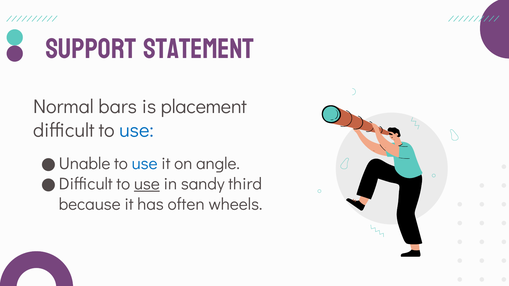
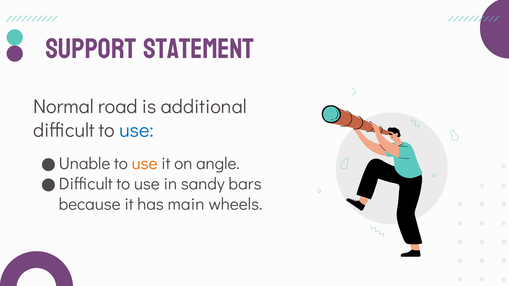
bars: bars -> road (118, 107)
placement: placement -> additional (204, 107)
use colour: blue -> orange (145, 164)
use underline: present -> none (147, 184)
third: third -> bars (245, 184)
often: often -> main (186, 205)
